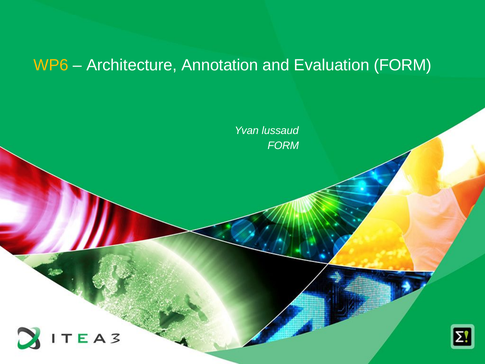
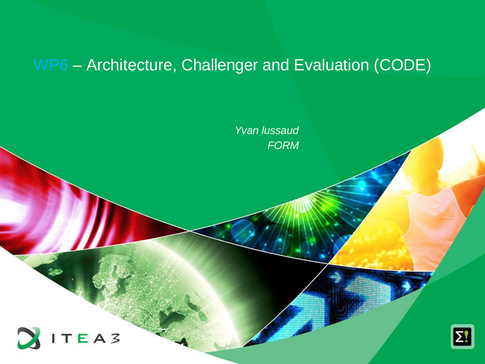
WP6 colour: yellow -> light blue (51, 65)
Annotation: Annotation -> Challenger (220, 65)
Evaluation FORM: FORM -> CODE (403, 65)
